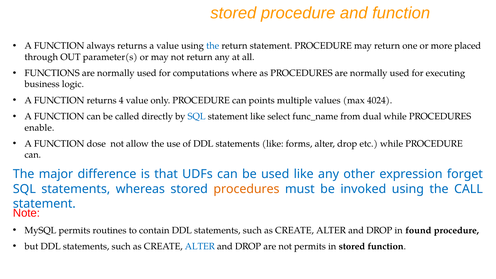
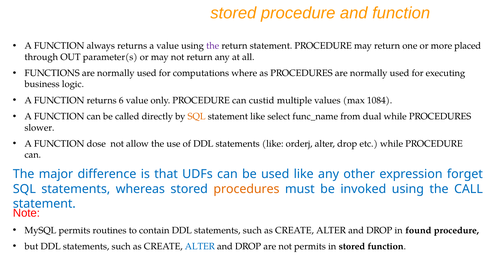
the colour: blue -> purple (213, 46)
4: 4 -> 6 (121, 100)
points: points -> custid (262, 100)
4024: 4024 -> 1084 (380, 100)
SQL colour: blue -> orange (197, 116)
enable: enable -> slower (39, 128)
forms: forms -> orderj (299, 144)
